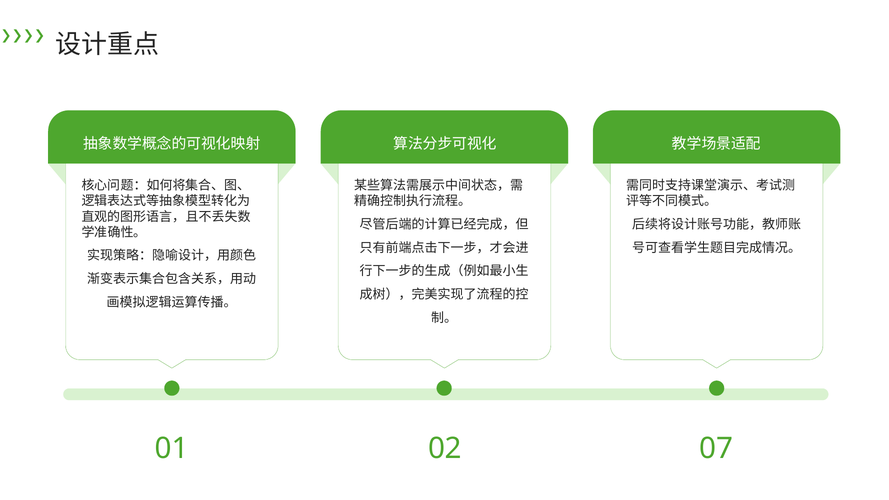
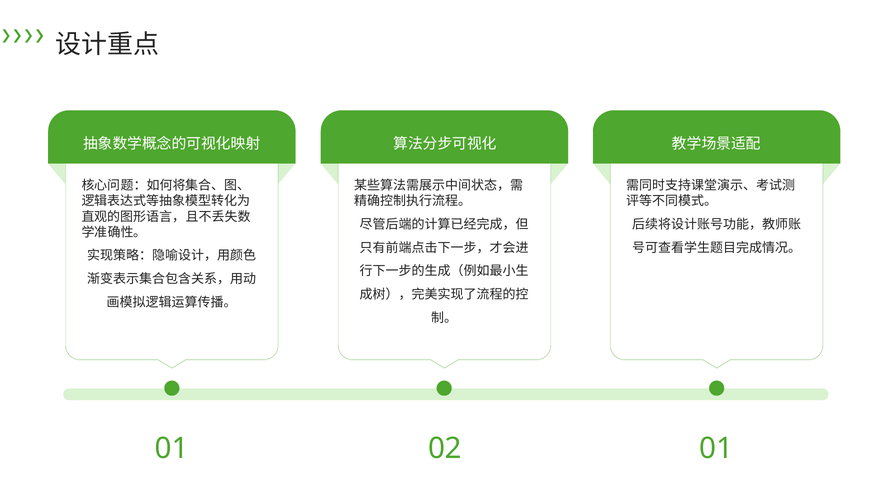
02 07: 07 -> 01 (716, 448)
